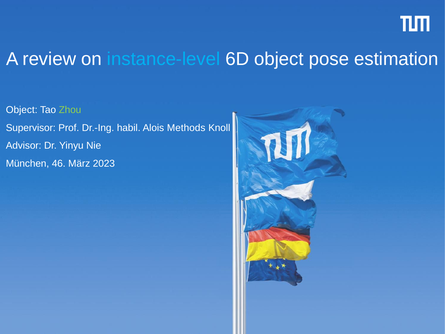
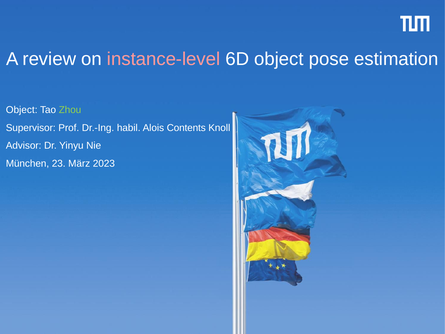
instance-level colour: light blue -> pink (164, 59)
Methods: Methods -> Contents (186, 128)
46: 46 -> 23 (59, 163)
